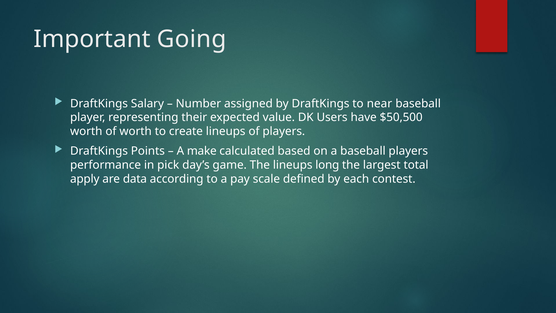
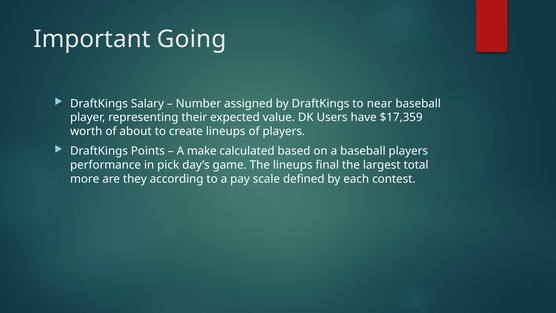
$50,500: $50,500 -> $17,359 (401, 117)
of worth: worth -> about (136, 131)
long: long -> final (327, 165)
apply: apply -> more (85, 179)
data: data -> they (135, 179)
